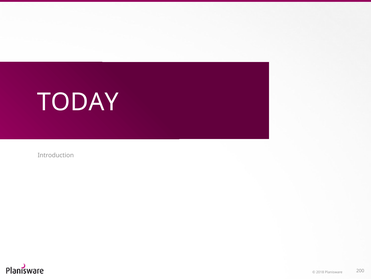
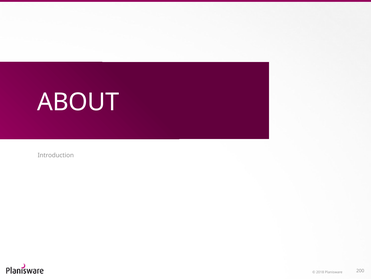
TODAY: TODAY -> ABOUT (78, 102)
